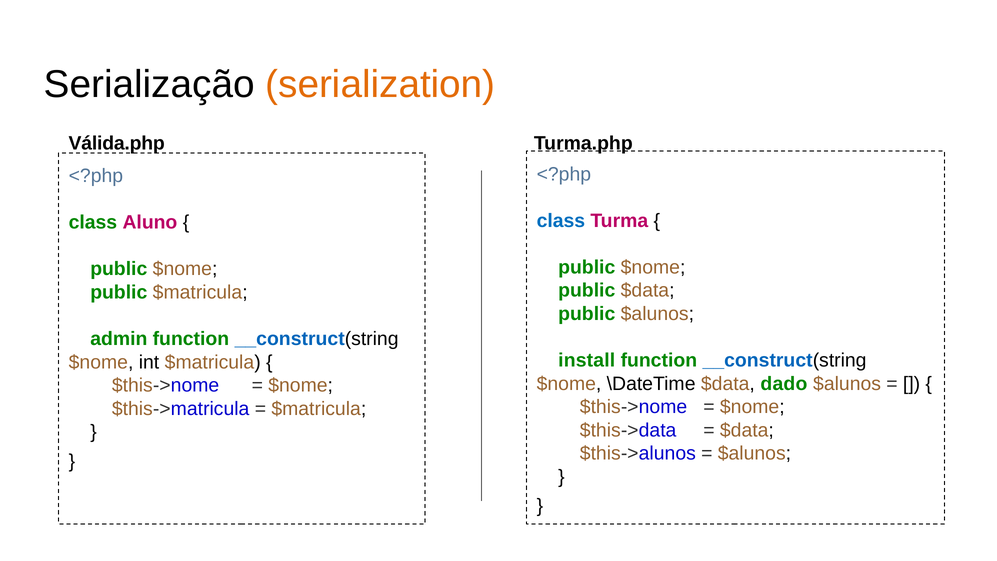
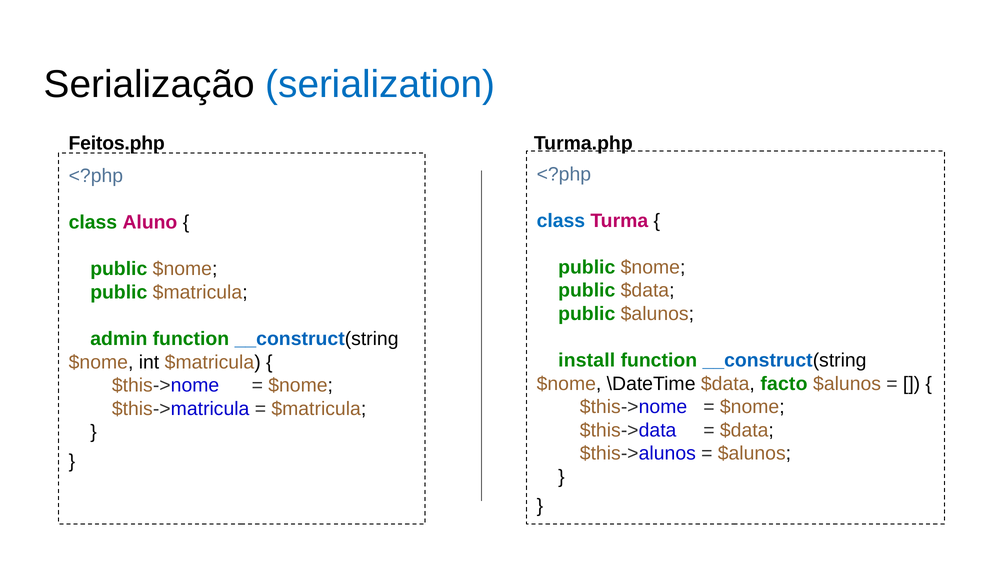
serialization colour: orange -> blue (380, 84)
Válida.php: Válida.php -> Feitos.php (117, 143)
dado: dado -> facto (784, 384)
